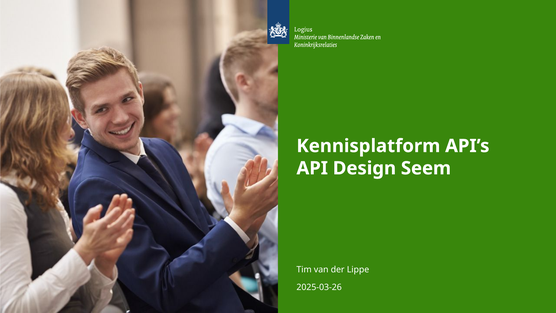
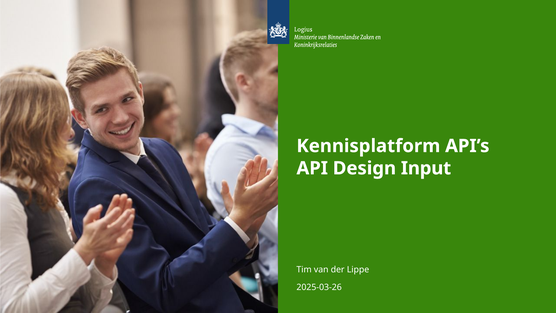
Seem: Seem -> Input (426, 168)
